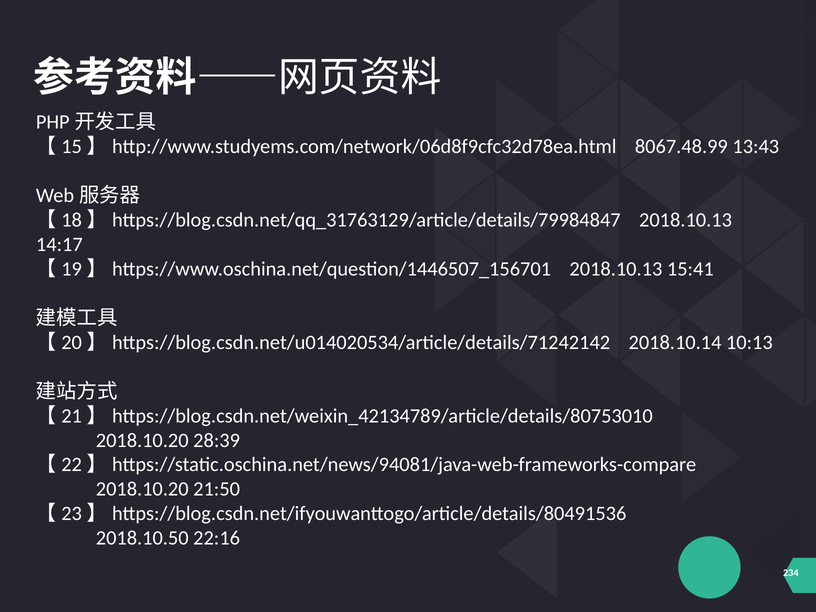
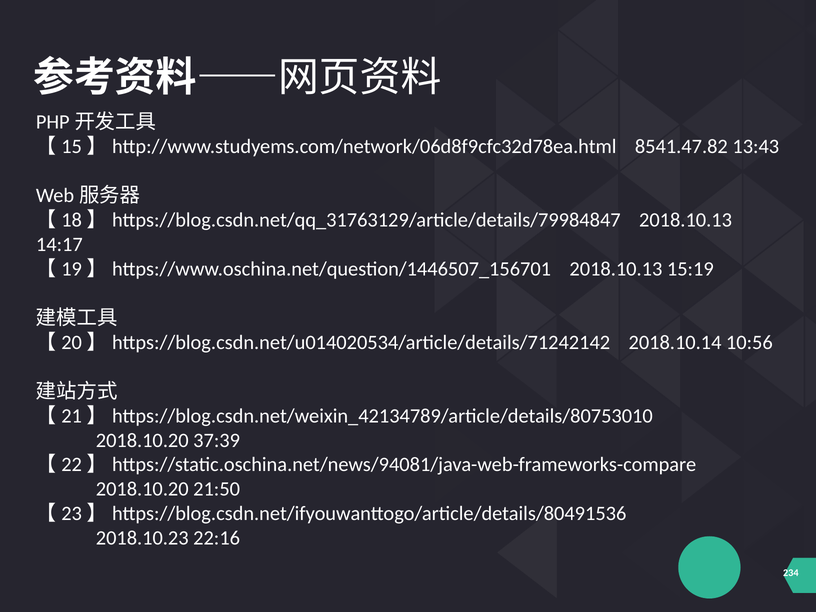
8067.48.99: 8067.48.99 -> 8541.47.82 (681, 147)
15:41: 15:41 -> 15:19 (690, 269)
10:13: 10:13 -> 10:56 (749, 342)
28:39: 28:39 -> 37:39 (217, 440)
2018.10.50: 2018.10.50 -> 2018.10.23 (142, 538)
